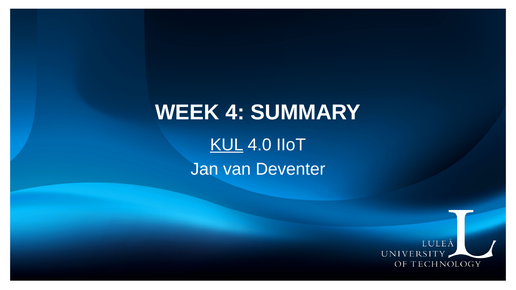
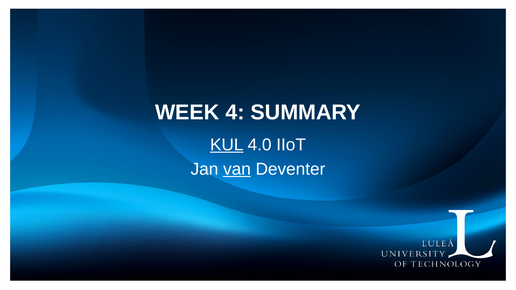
van underline: none -> present (237, 169)
